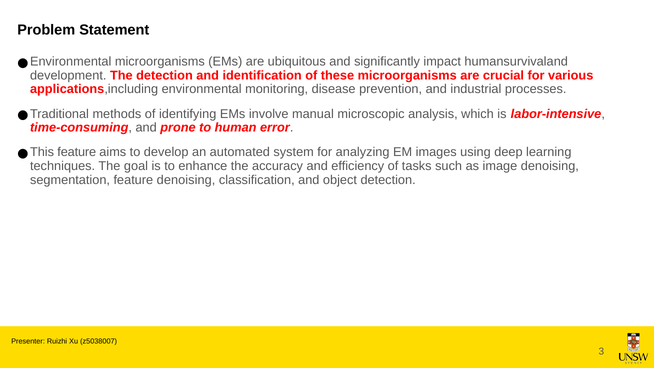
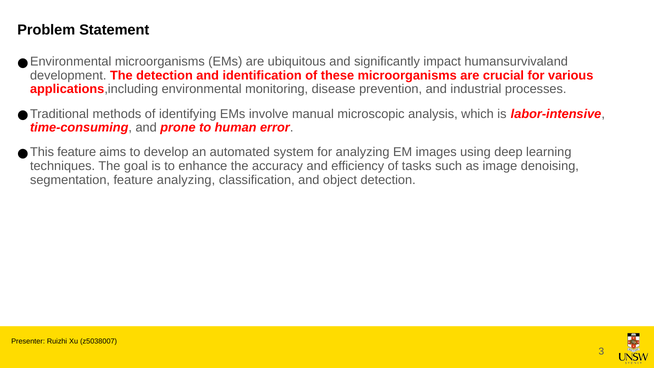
feature denoising: denoising -> analyzing (186, 180)
